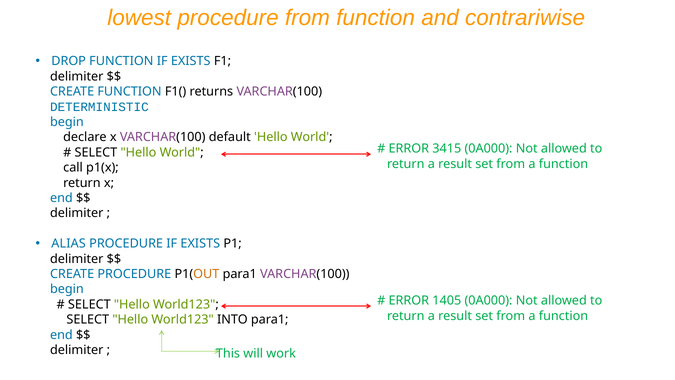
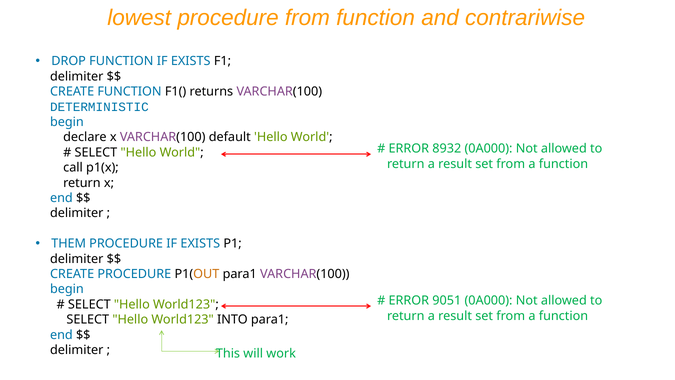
3415: 3415 -> 8932 (447, 149)
ALIAS: ALIAS -> THEM (69, 244)
1405: 1405 -> 9051 (447, 300)
